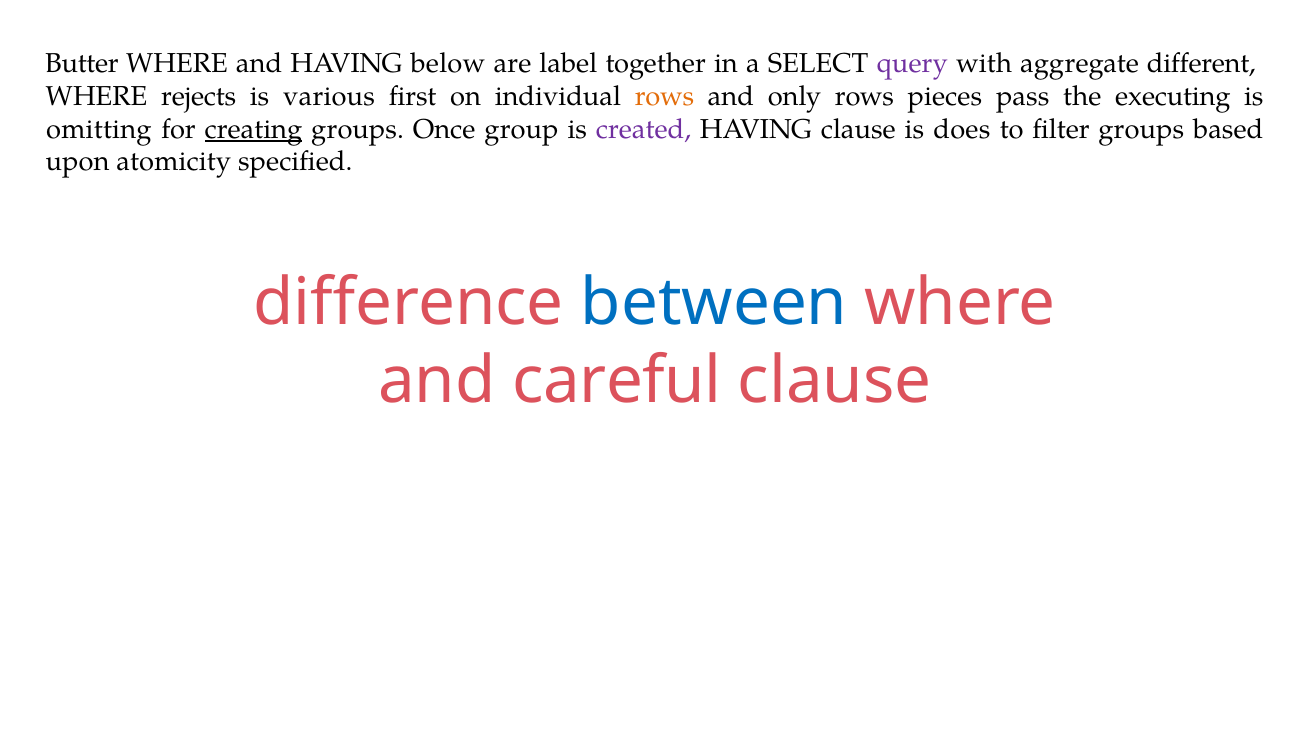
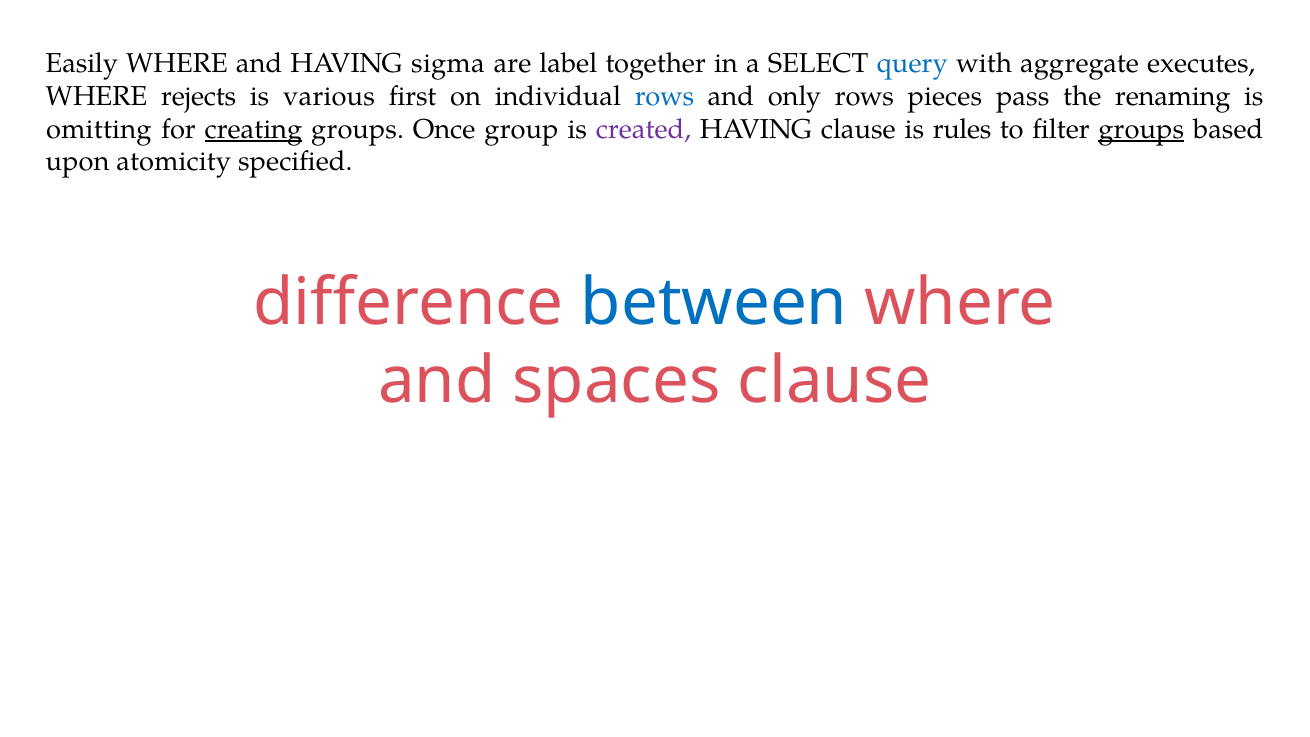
Butter: Butter -> Easily (82, 64)
below: below -> sigma (448, 64)
query colour: purple -> blue (912, 64)
different: different -> executes (1201, 64)
rows colour: orange -> blue (665, 96)
executing: executing -> renaming (1173, 96)
does: does -> rules (962, 129)
groups underline: none -> present (1141, 129)
careful: careful -> spaces (617, 381)
